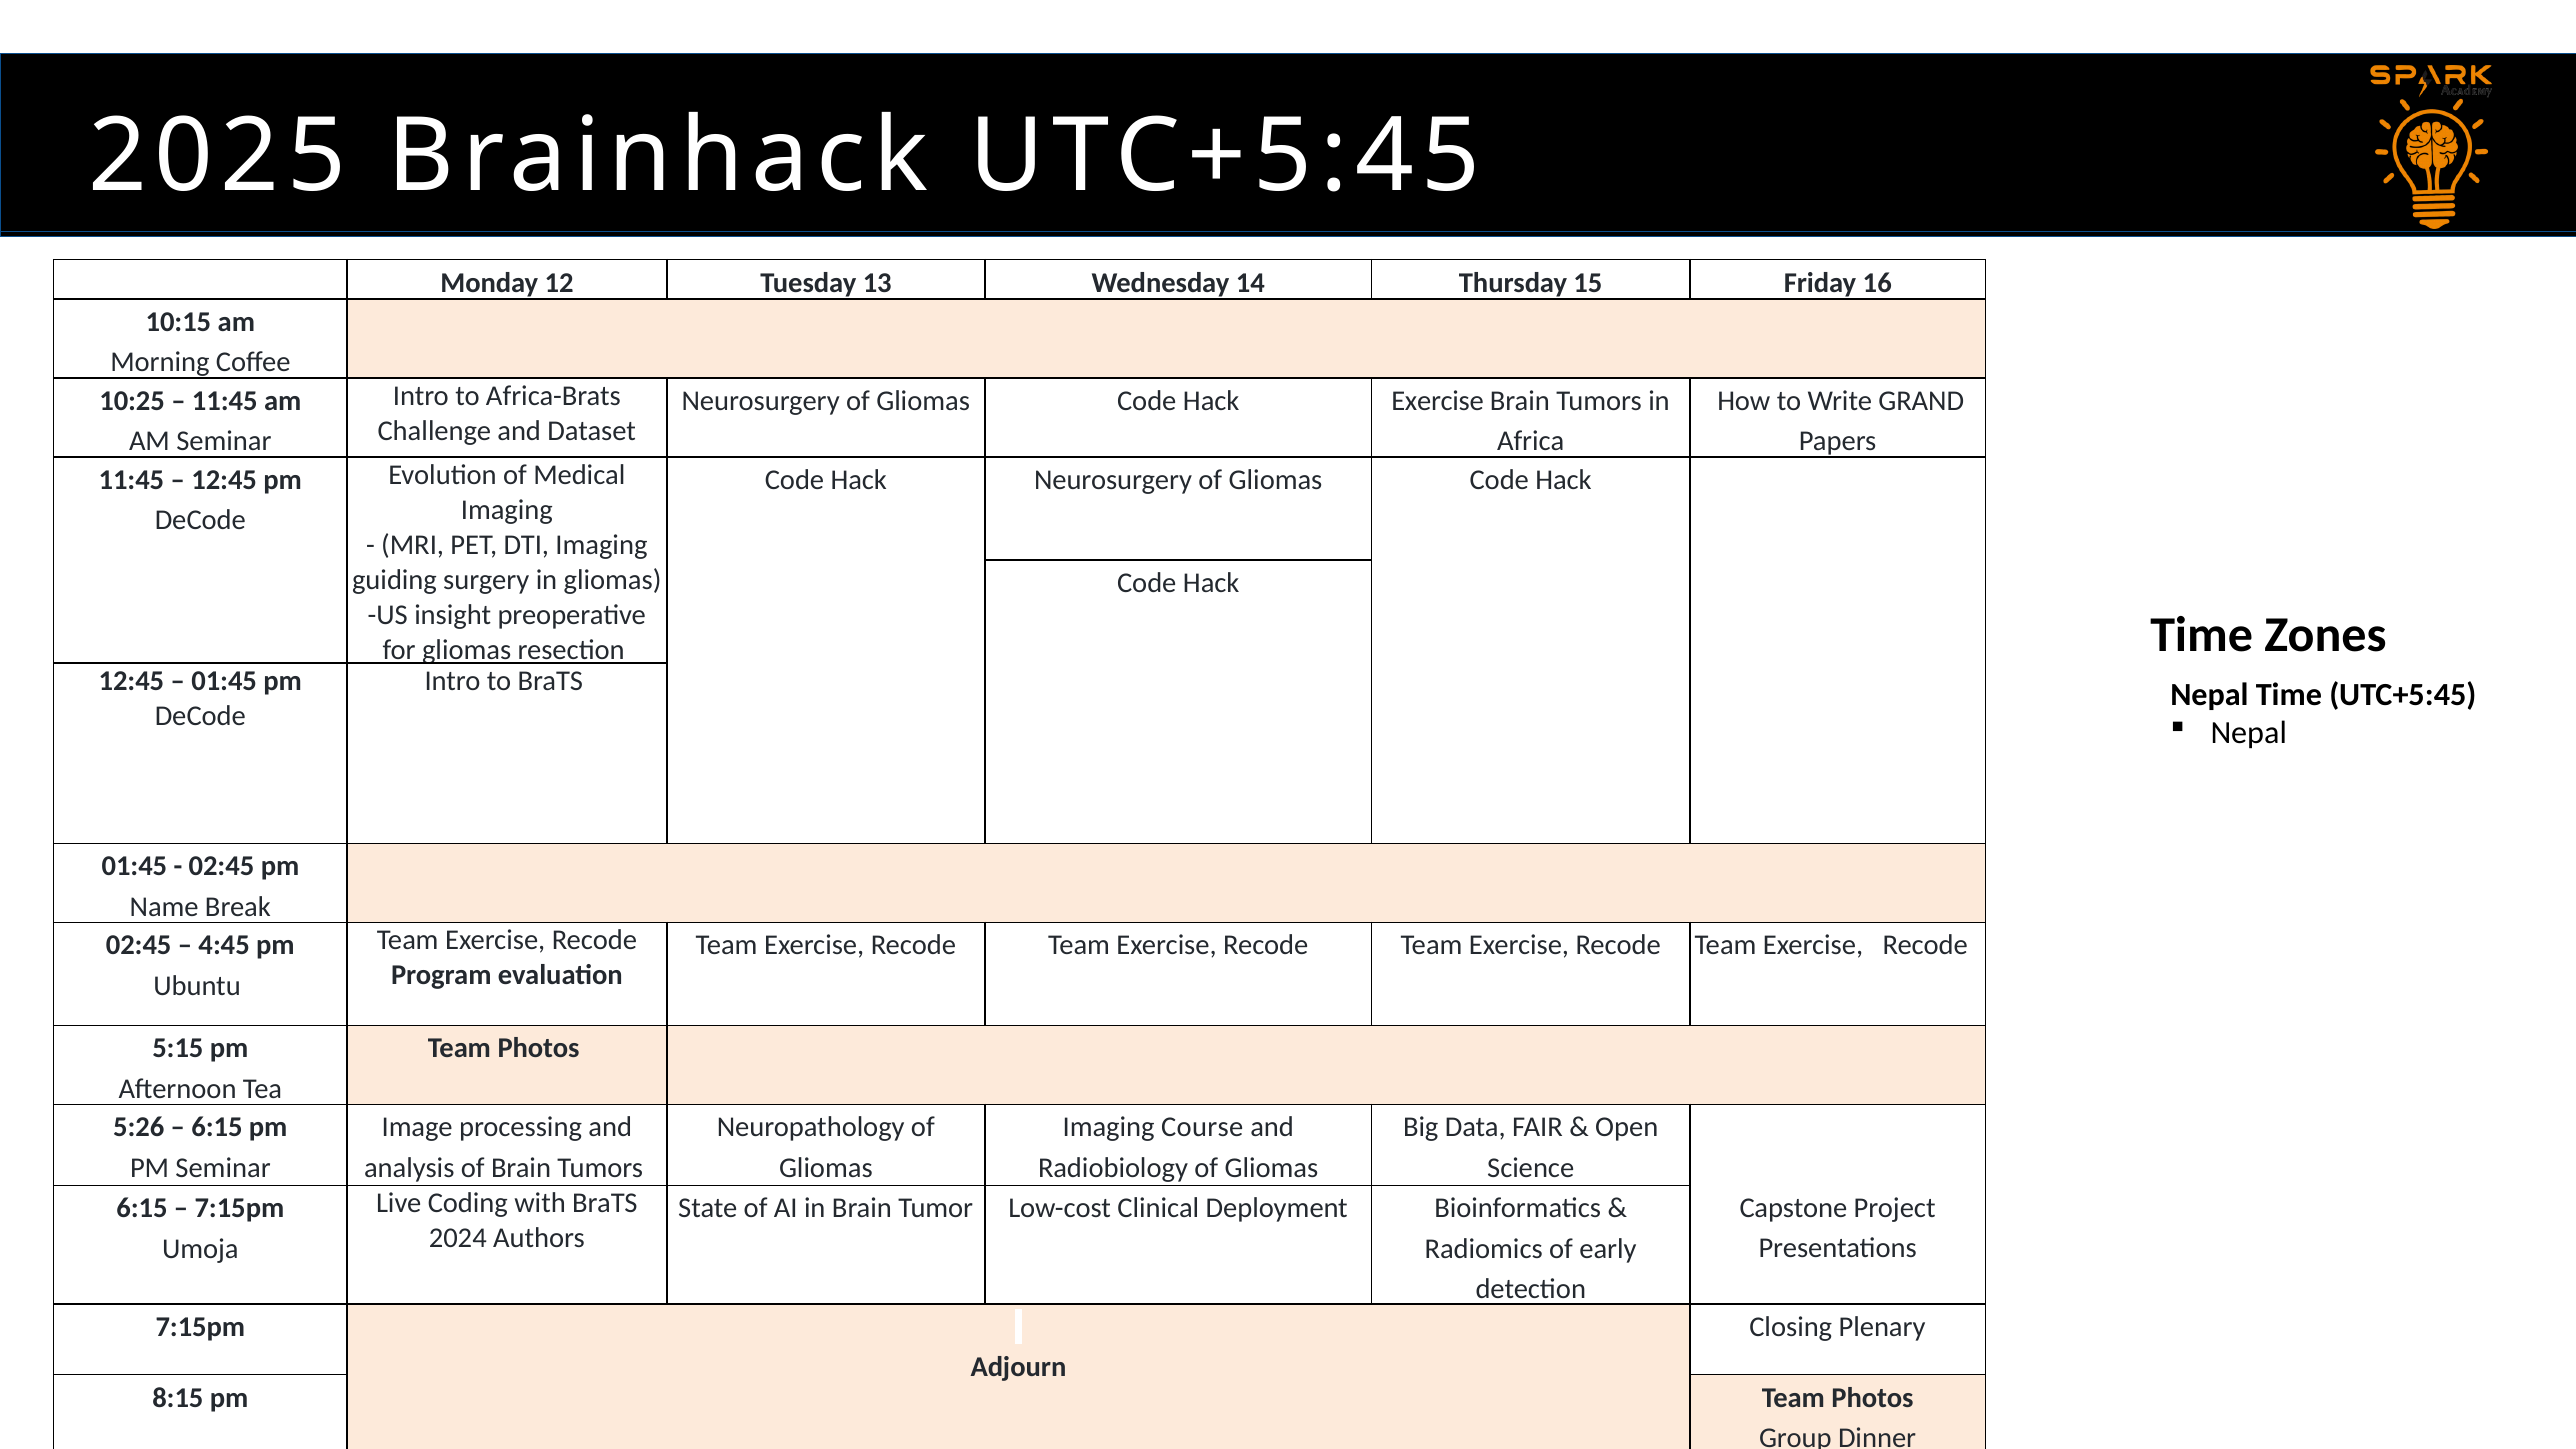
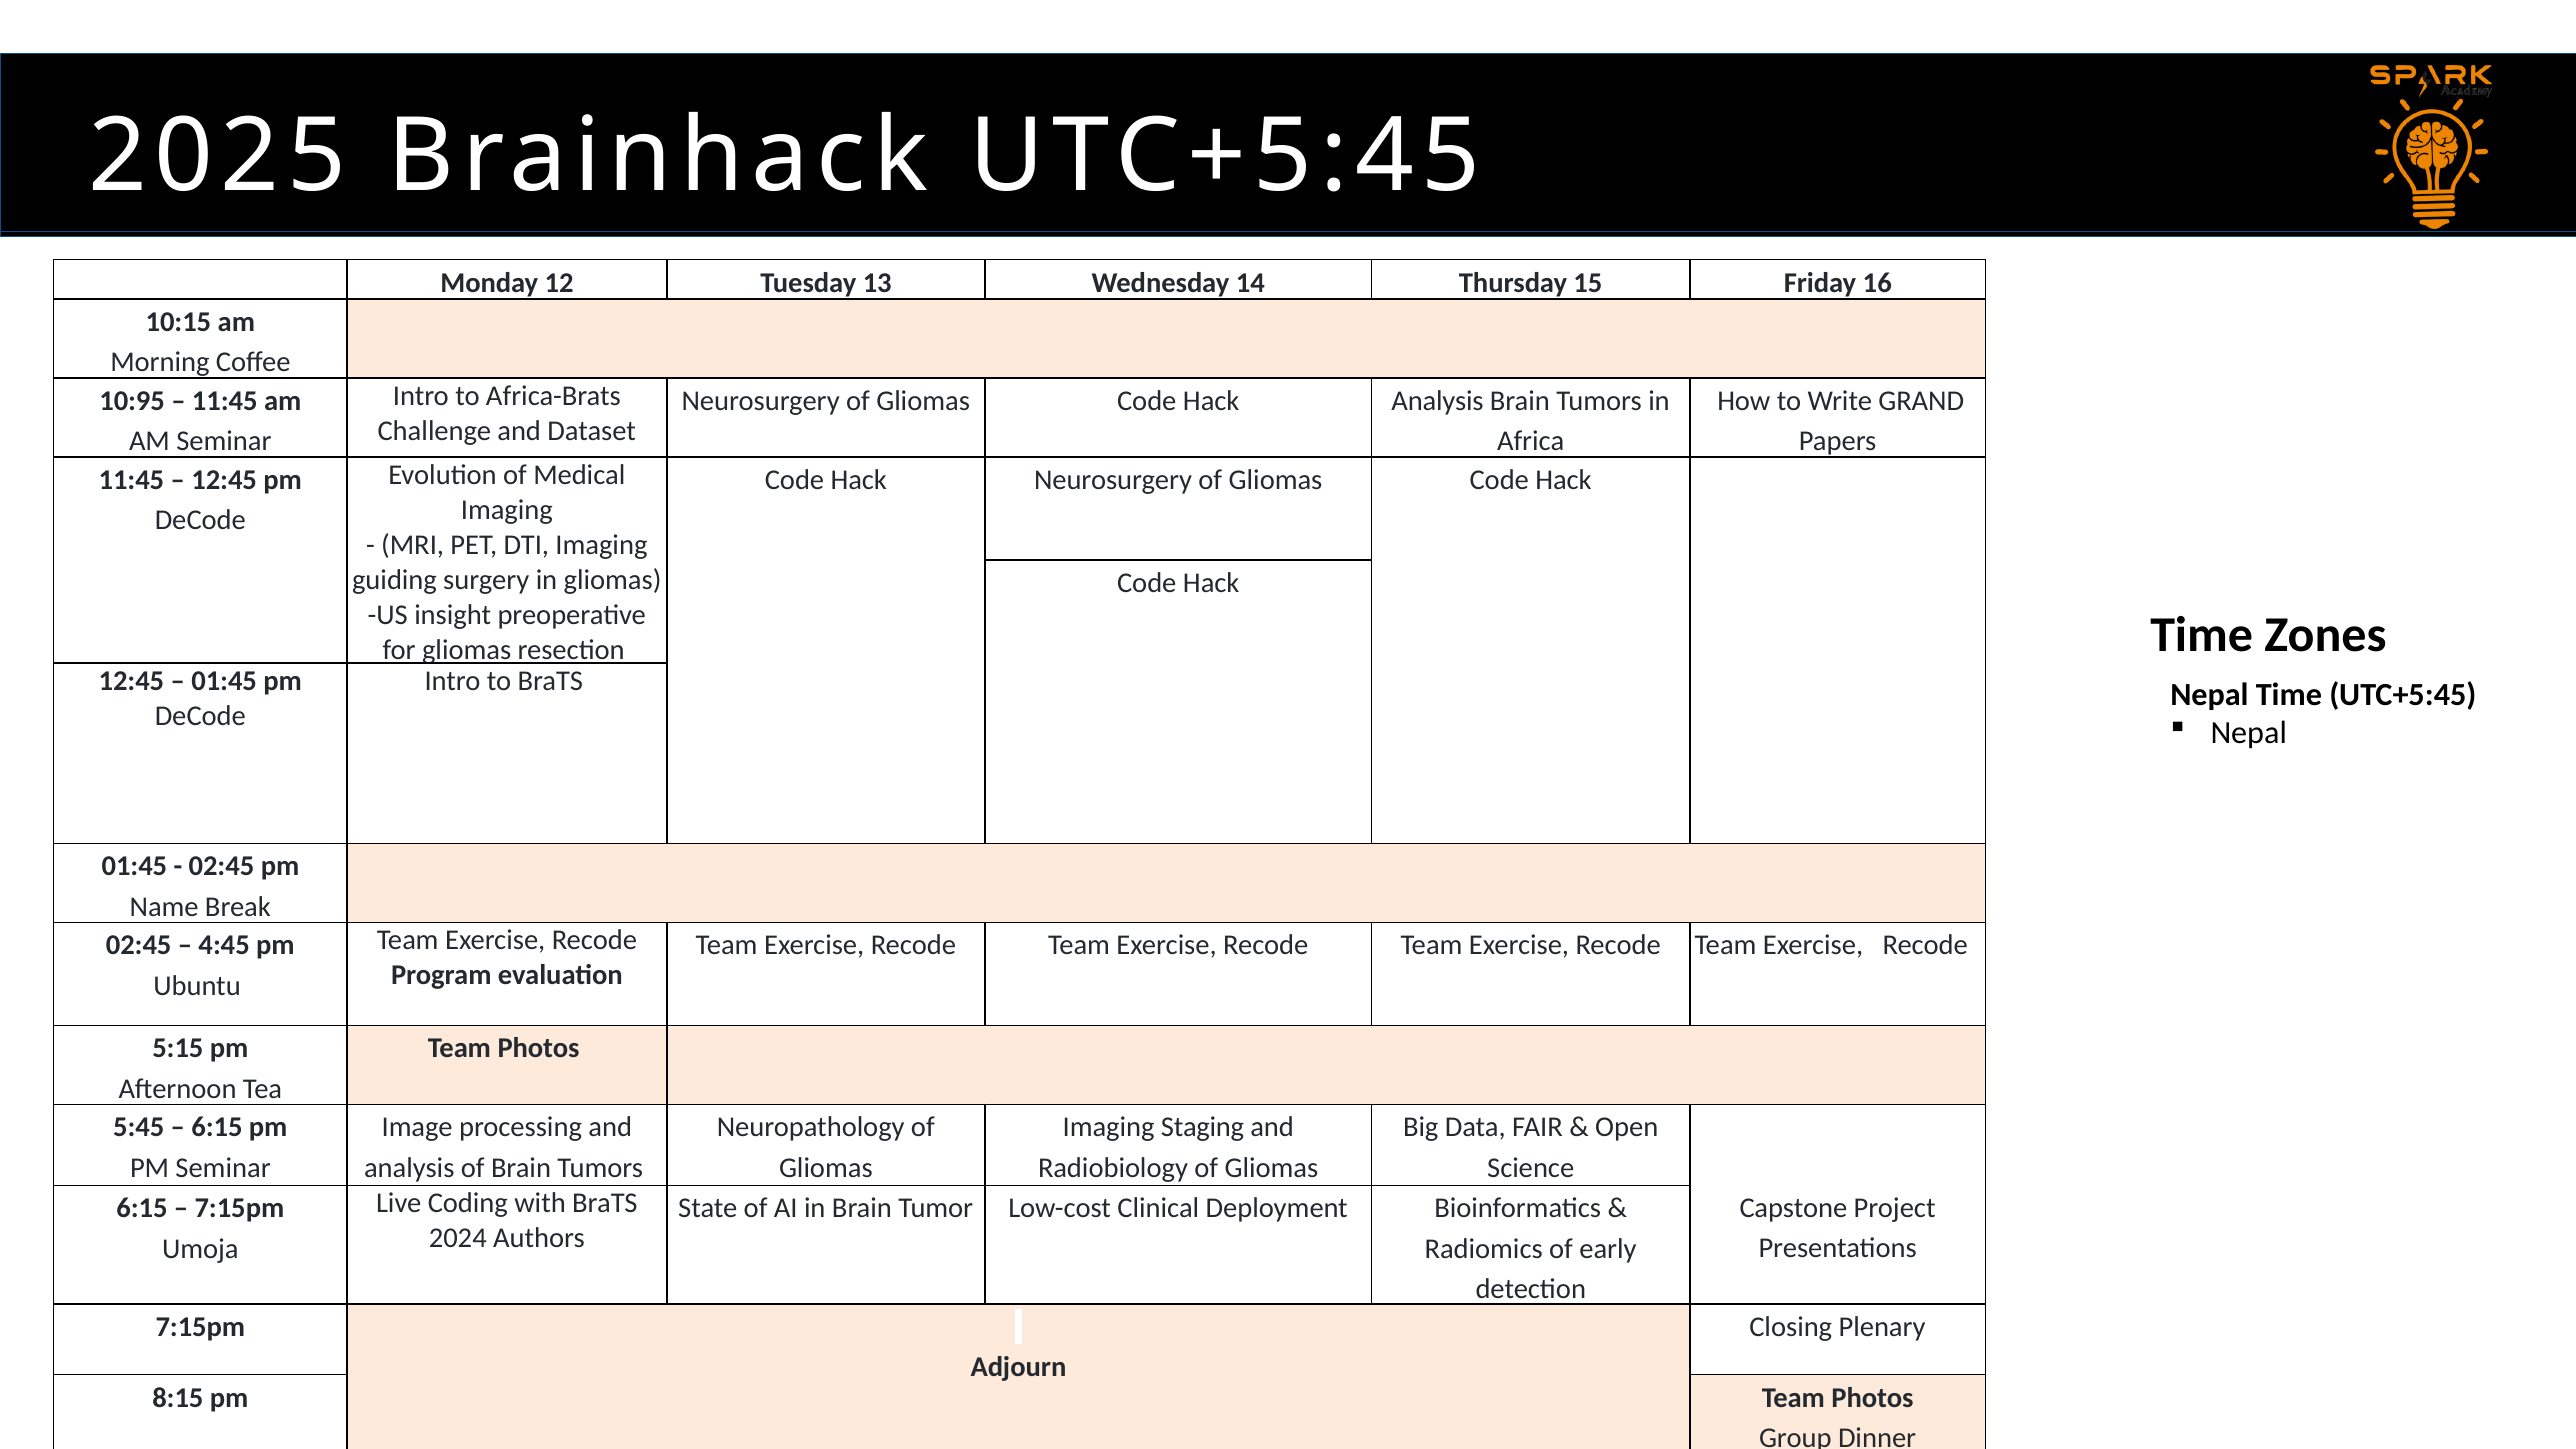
10:25: 10:25 -> 10:95 (132, 401)
Hack Exercise: Exercise -> Analysis (1438, 401)
5:26: 5:26 -> 5:45 (139, 1127)
Course: Course -> Staging (1203, 1127)
